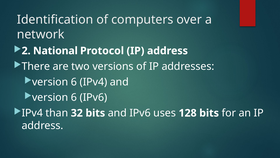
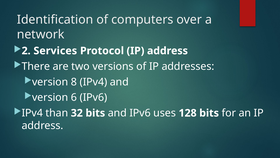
National: National -> Services (55, 51)
6: 6 -> 8 (74, 82)
